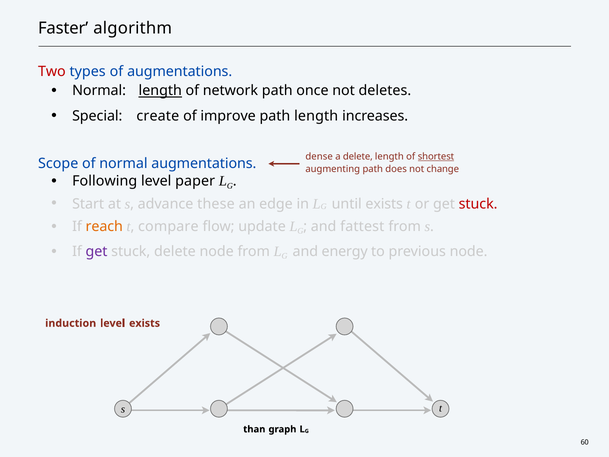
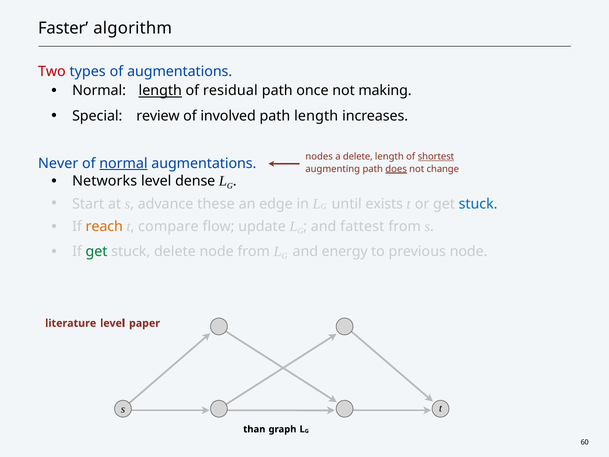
network: network -> residual (230, 91)
deletes: deletes -> making (385, 91)
create: create -> review (158, 116)
improve: improve -> involved (228, 116)
dense: dense -> nodes (319, 157)
Scope: Scope -> Never (58, 163)
normal underline: none -> present (123, 163)
does underline: none -> present (396, 169)
Following: Following -> Networks (105, 181)
paper: paper -> dense (195, 181)
stuck colour: red -> blue (478, 204)
get colour: purple -> green (97, 251)
induction: induction -> literature (71, 323)
level exists: exists -> paper (145, 323)
